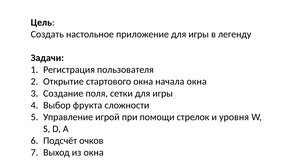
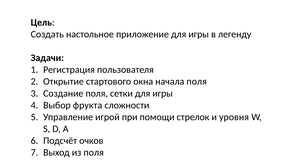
начала окна: окна -> поля (197, 82)
из окна: окна -> поля (94, 152)
